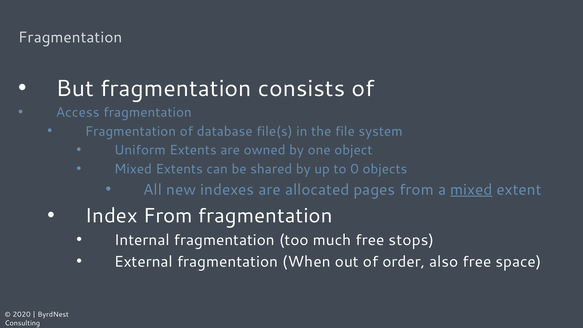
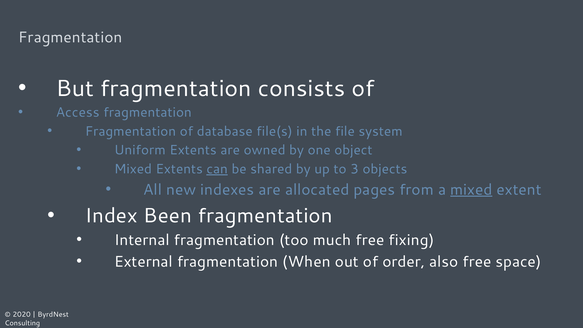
can underline: none -> present (217, 169)
0: 0 -> 3 (355, 169)
Index From: From -> Been (168, 216)
stops: stops -> fixing (411, 240)
